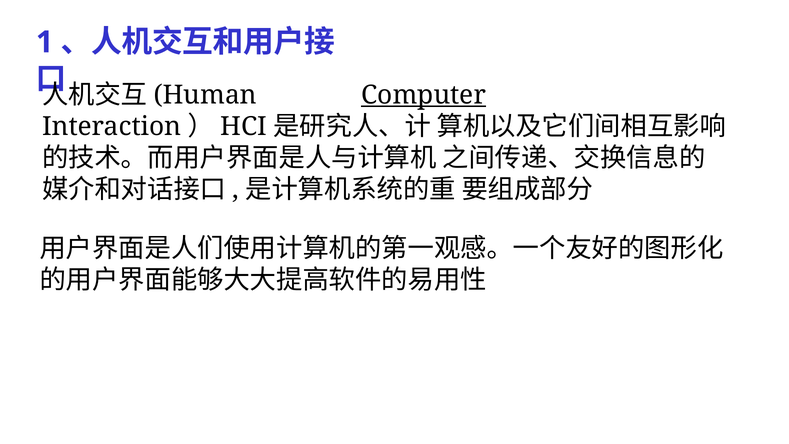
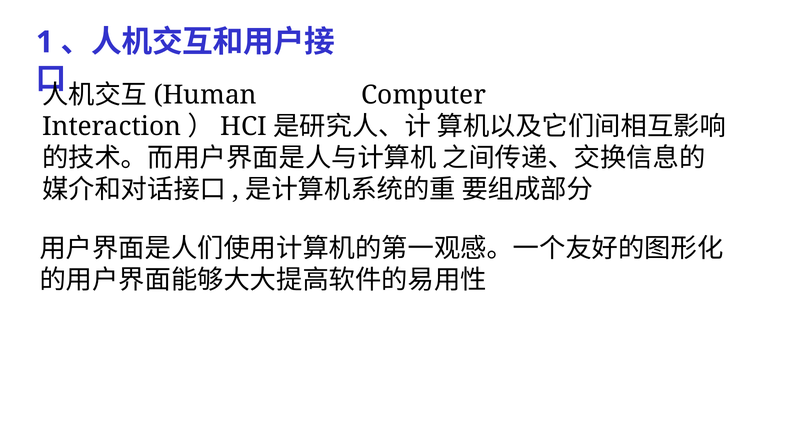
Computer underline: present -> none (424, 95)
